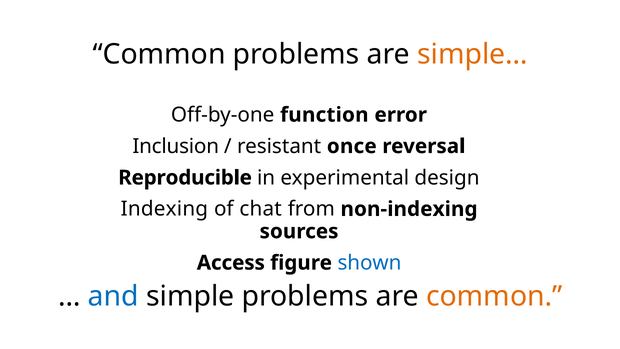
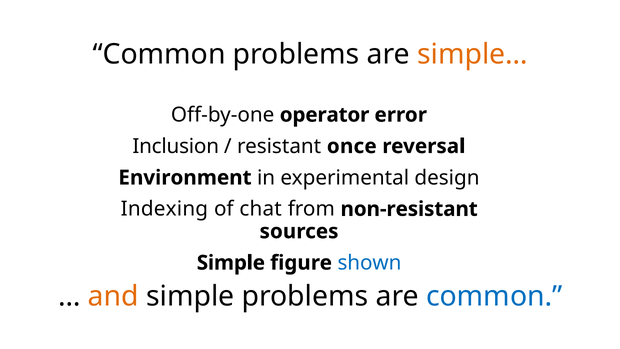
function: function -> operator (325, 115)
Reproducible: Reproducible -> Environment (185, 178)
non-indexing: non-indexing -> non-resistant (409, 209)
Access: Access -> Simple (231, 263)
and colour: blue -> orange (113, 296)
common colour: orange -> blue (494, 296)
